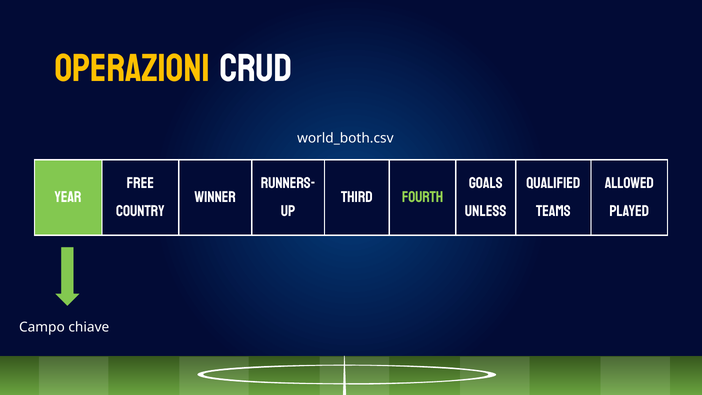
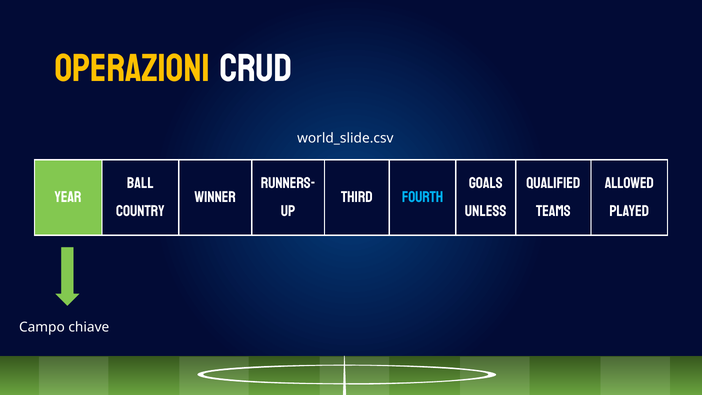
world_both.csv: world_both.csv -> world_slide.csv (345, 138)
Free: Free -> Ball (140, 183)
Fourth colour: light green -> light blue (423, 197)
